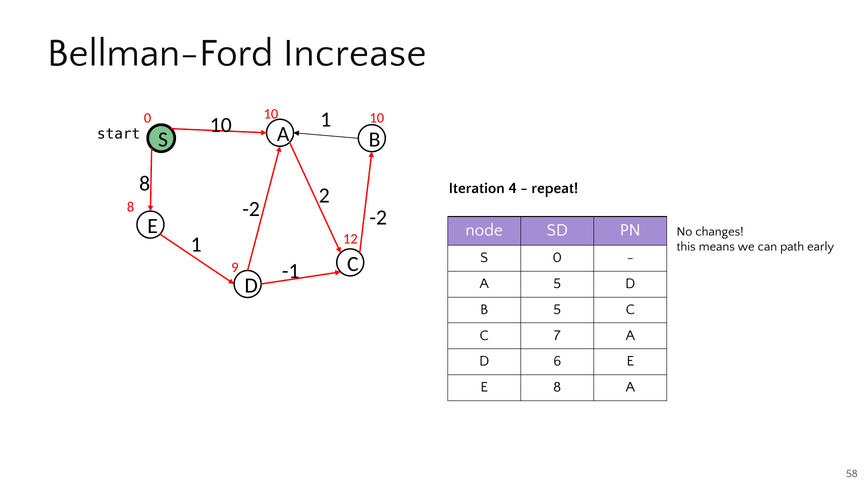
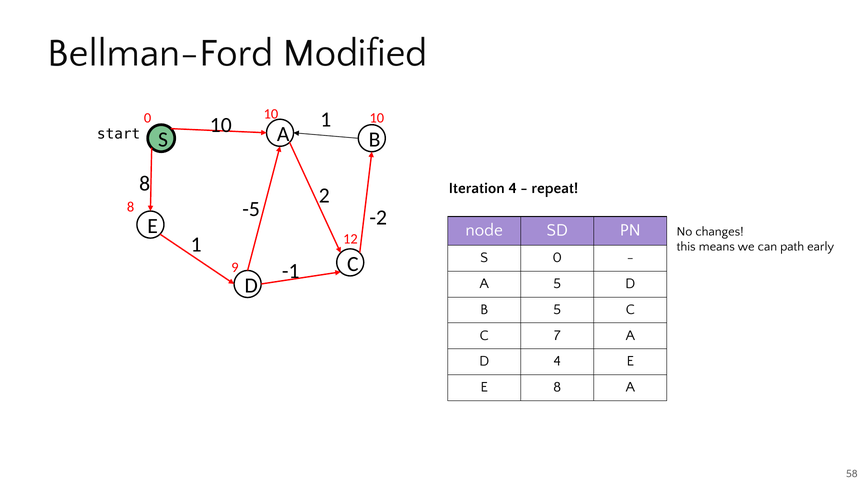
Increase: Increase -> Modified (355, 53)
-2: -2 -> -5 (251, 209)
D 6: 6 -> 4 (557, 361)
